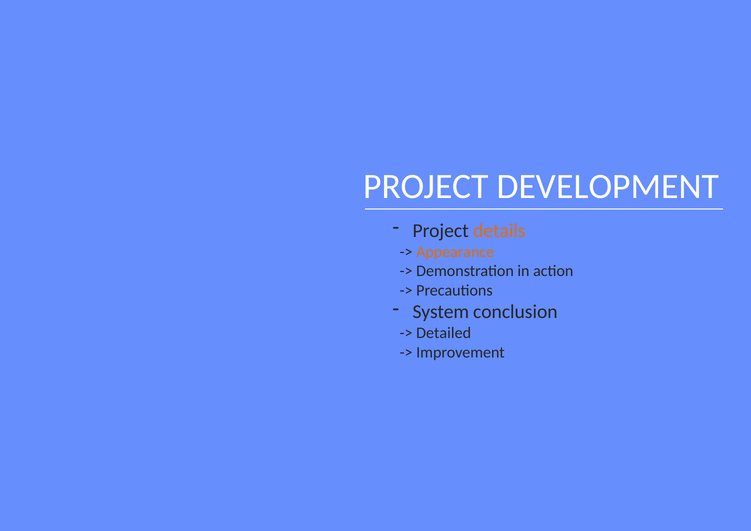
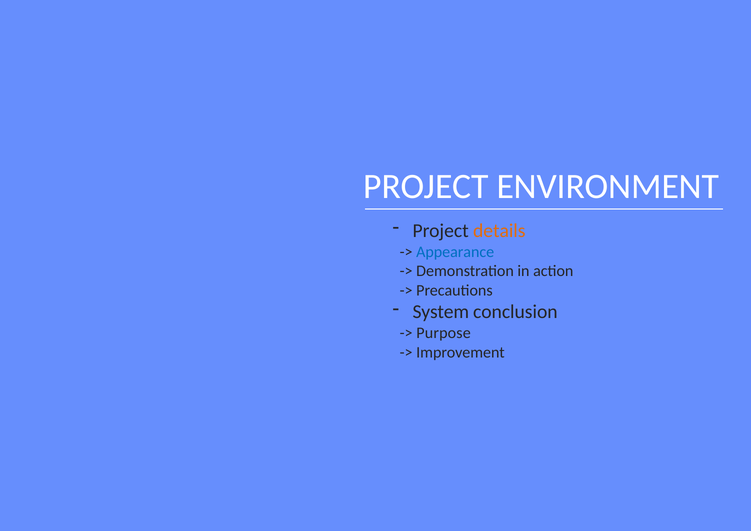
DEVELOPMENT: DEVELOPMENT -> ENVIRONMENT (608, 186)
Appearance colour: orange -> blue (455, 252)
Detailed: Detailed -> Purpose (444, 333)
